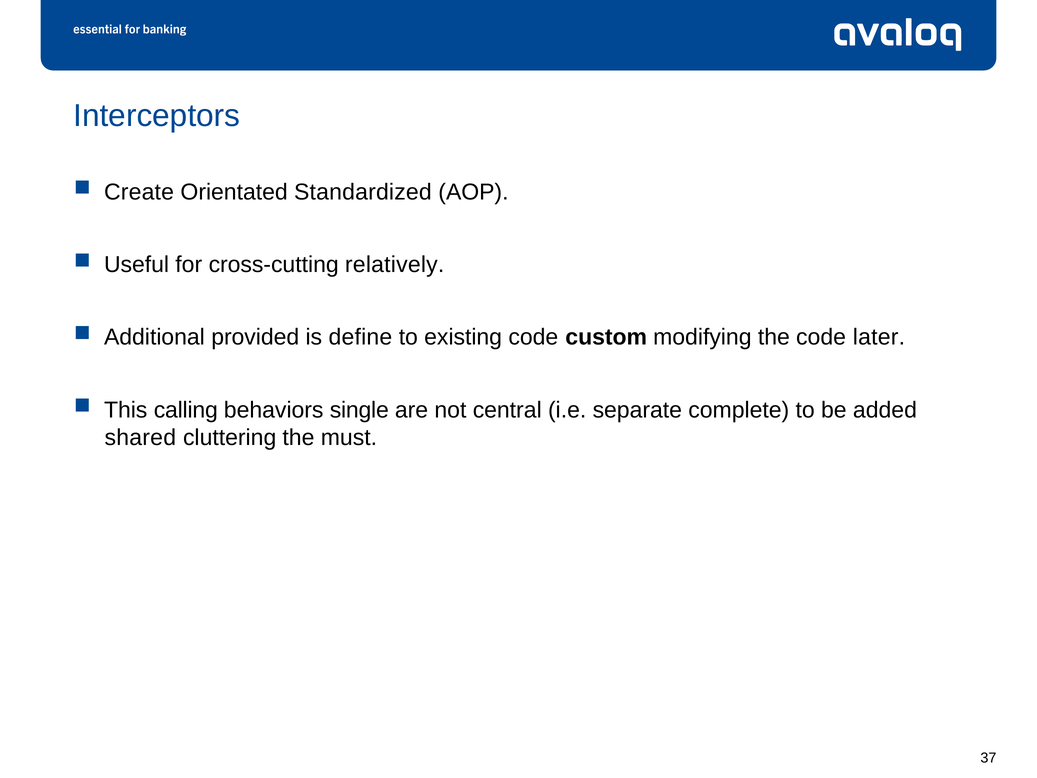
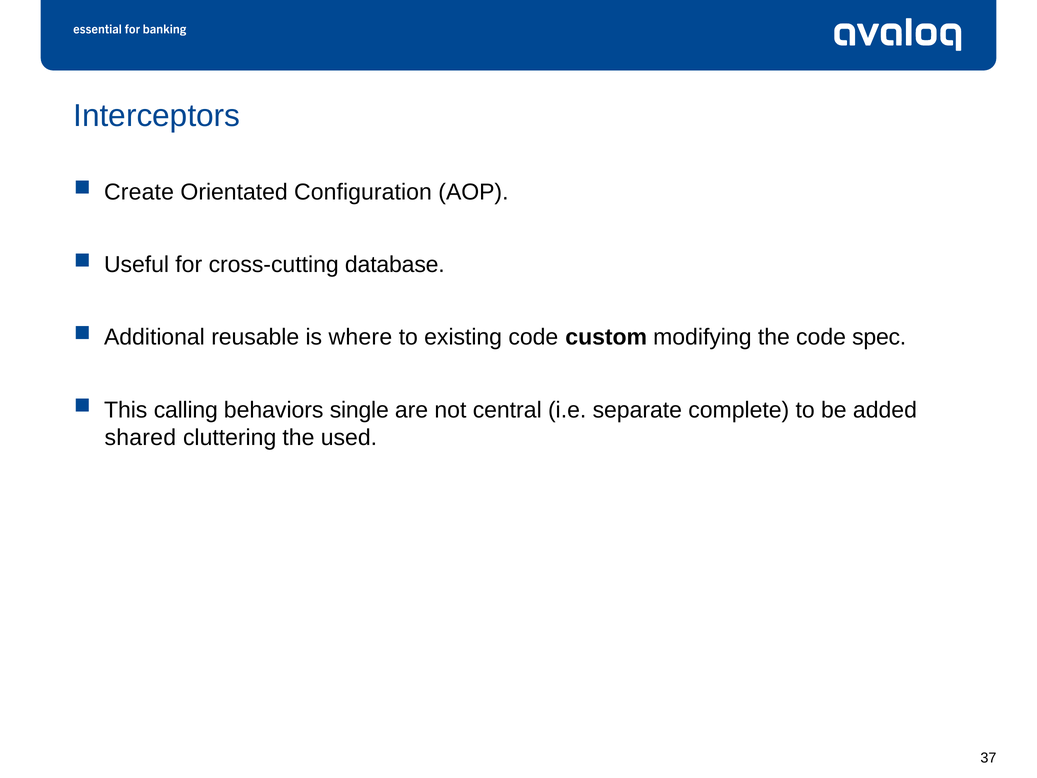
Standardized: Standardized -> Configuration (363, 192)
relatively: relatively -> database (395, 265)
provided: provided -> reusable (255, 337)
define: define -> where (360, 337)
later: later -> spec (879, 337)
must: must -> used (349, 437)
